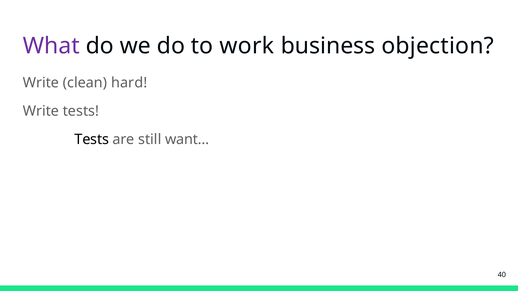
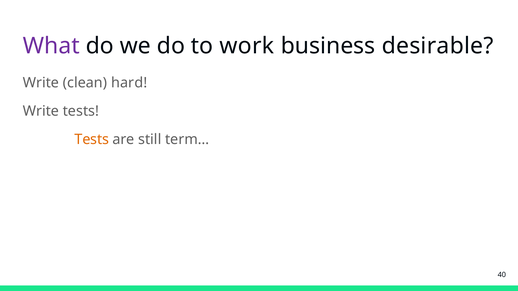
objection: objection -> desirable (438, 46)
Tests colour: black -> orange (92, 140)
want…: want… -> term… (187, 140)
